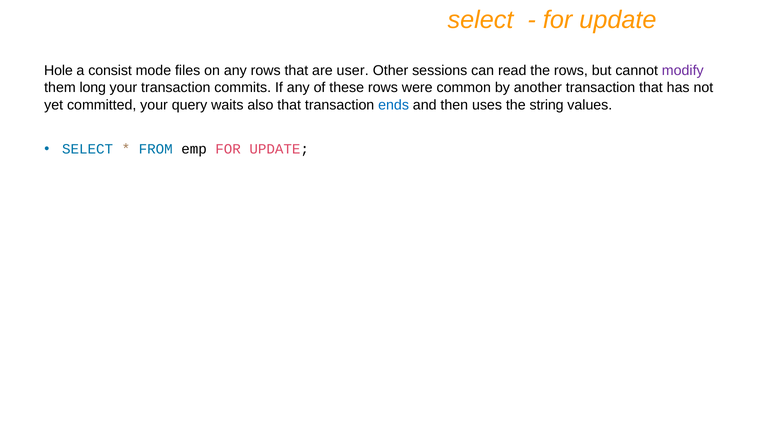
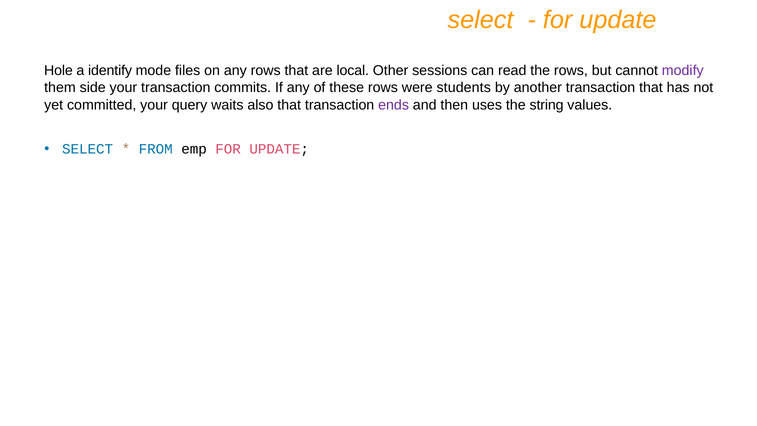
consist: consist -> identify (110, 71)
user: user -> local (353, 71)
long: long -> side (93, 88)
common: common -> students (464, 88)
ends colour: blue -> purple (394, 105)
